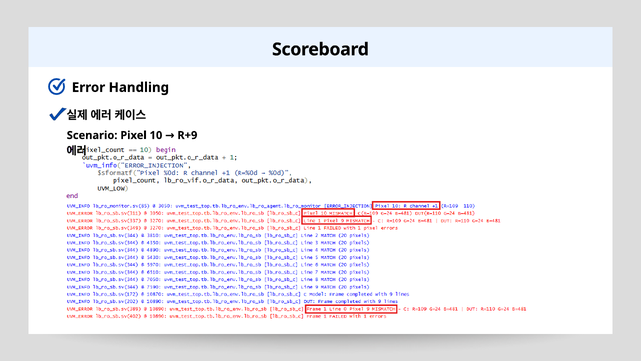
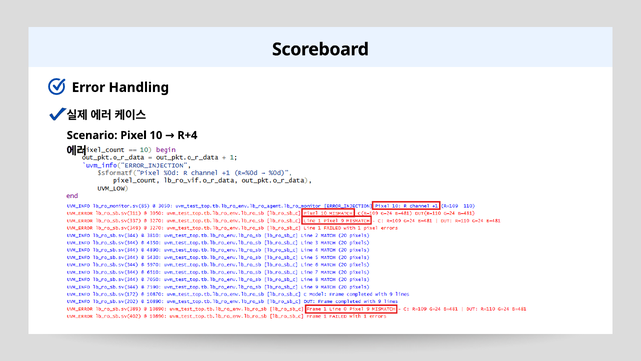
R+9: R+9 -> R+4 (187, 135)
